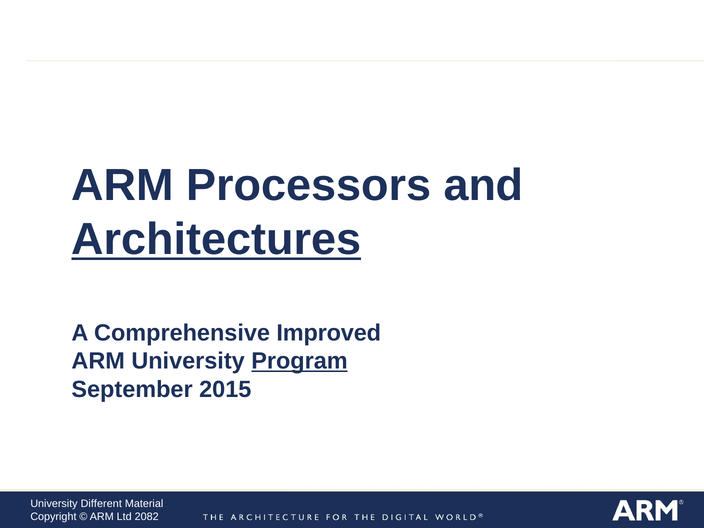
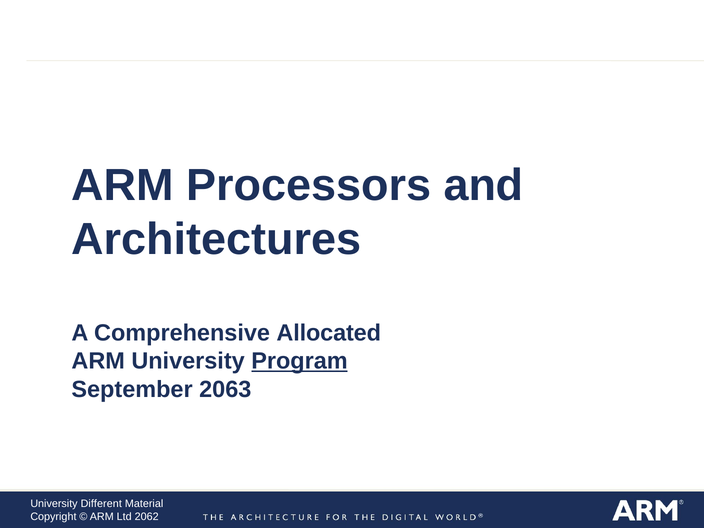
Architectures underline: present -> none (216, 239)
Improved: Improved -> Allocated (329, 333)
2015: 2015 -> 2063 (225, 389)
2082: 2082 -> 2062 (147, 517)
